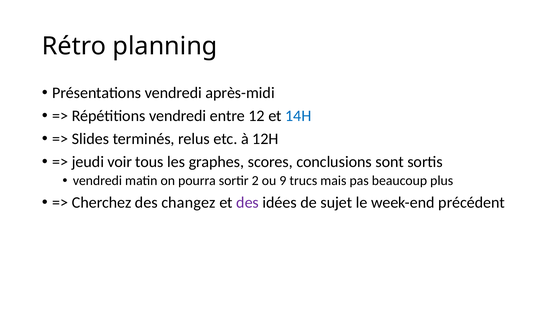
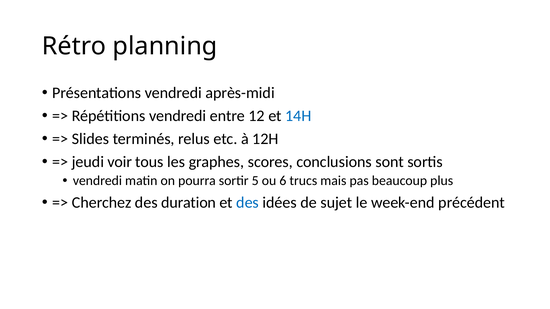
2: 2 -> 5 (255, 181)
9: 9 -> 6 (283, 181)
changez: changez -> duration (189, 203)
des colour: purple -> blue (248, 203)
